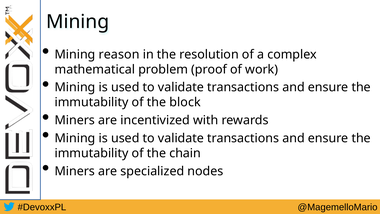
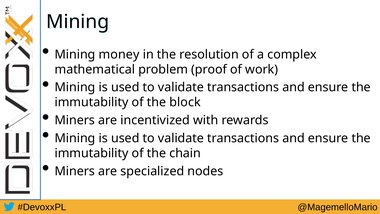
reason: reason -> money (119, 54)
